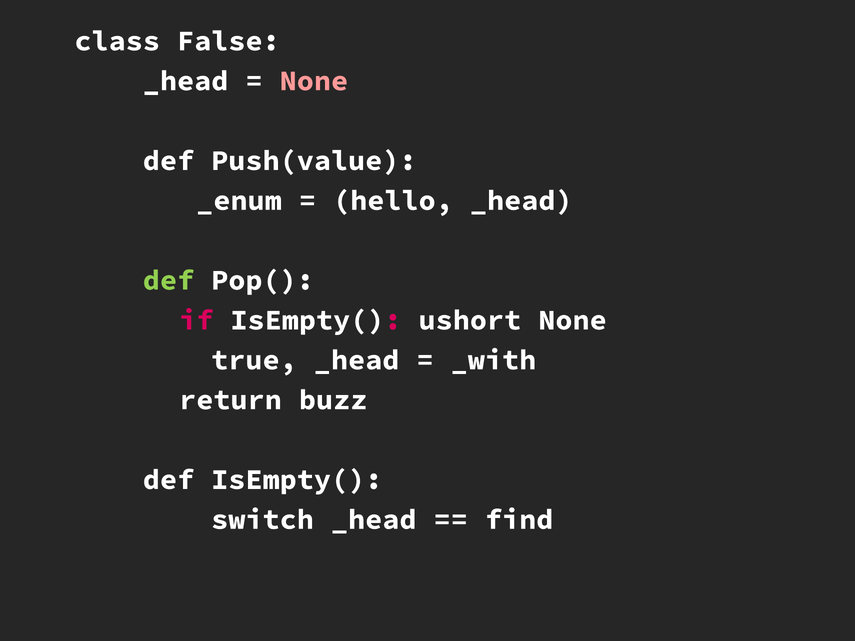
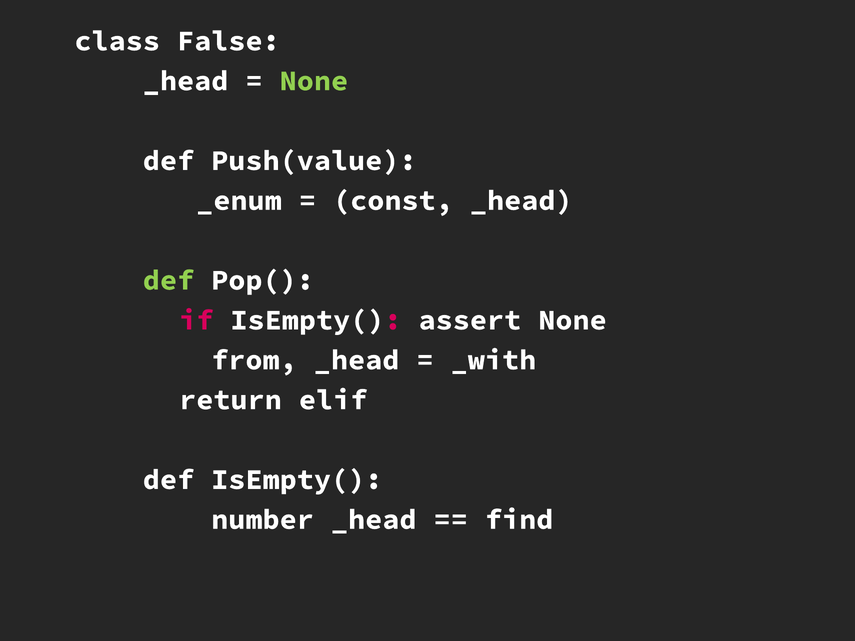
None colour: pink -> light green (314, 81)
hello: hello -> const (393, 201)
ushort: ushort -> assert (470, 320)
true: true -> from (254, 360)
buzz: buzz -> elif (333, 400)
switch: switch -> number (263, 520)
